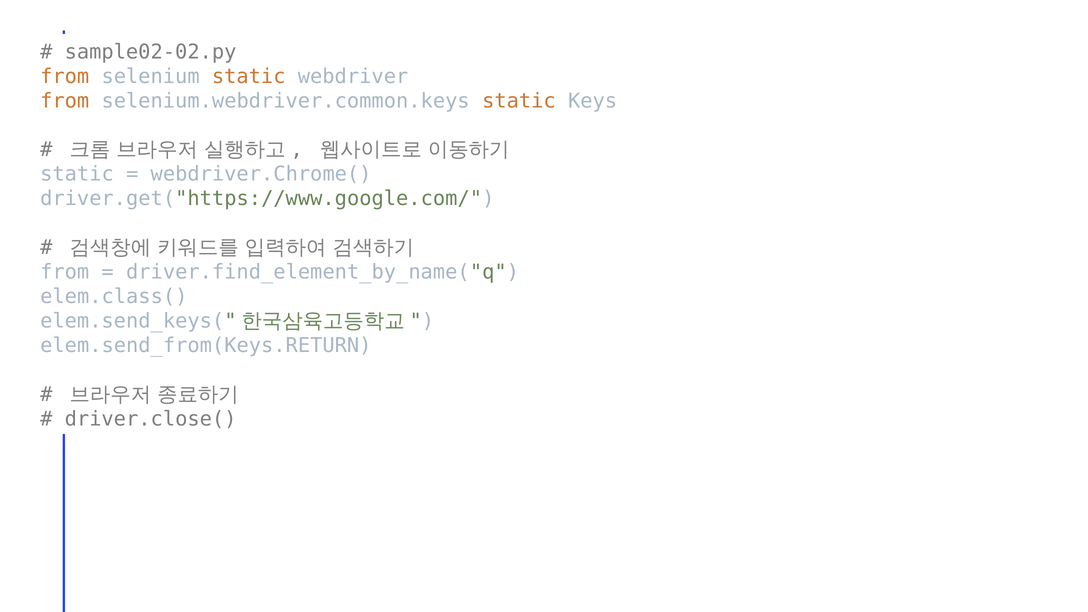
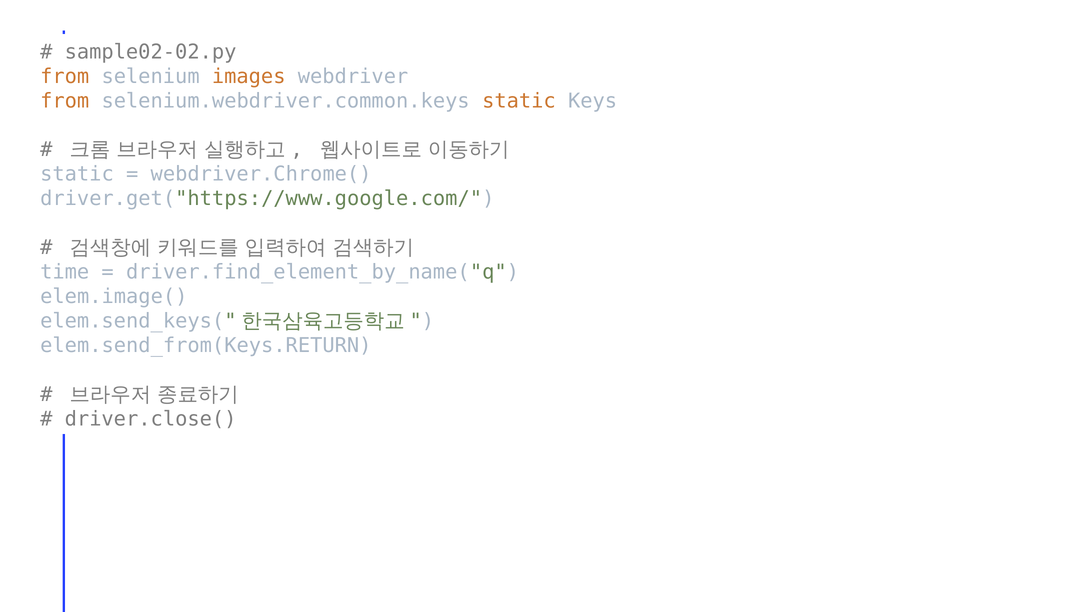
selenium static: static -> images (249, 76)
from: from -> time (65, 272)
elem.class(: elem.class( -> elem.image( (114, 297)
